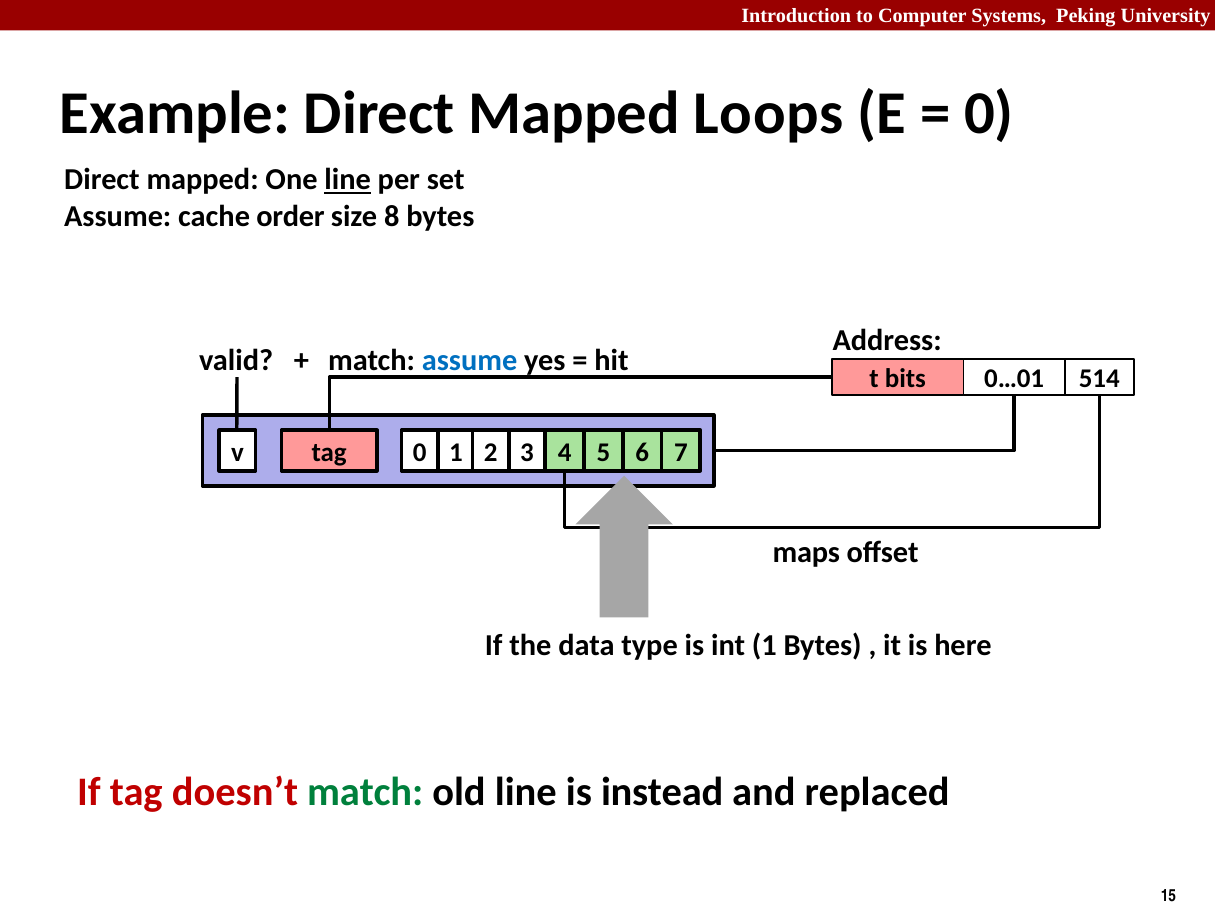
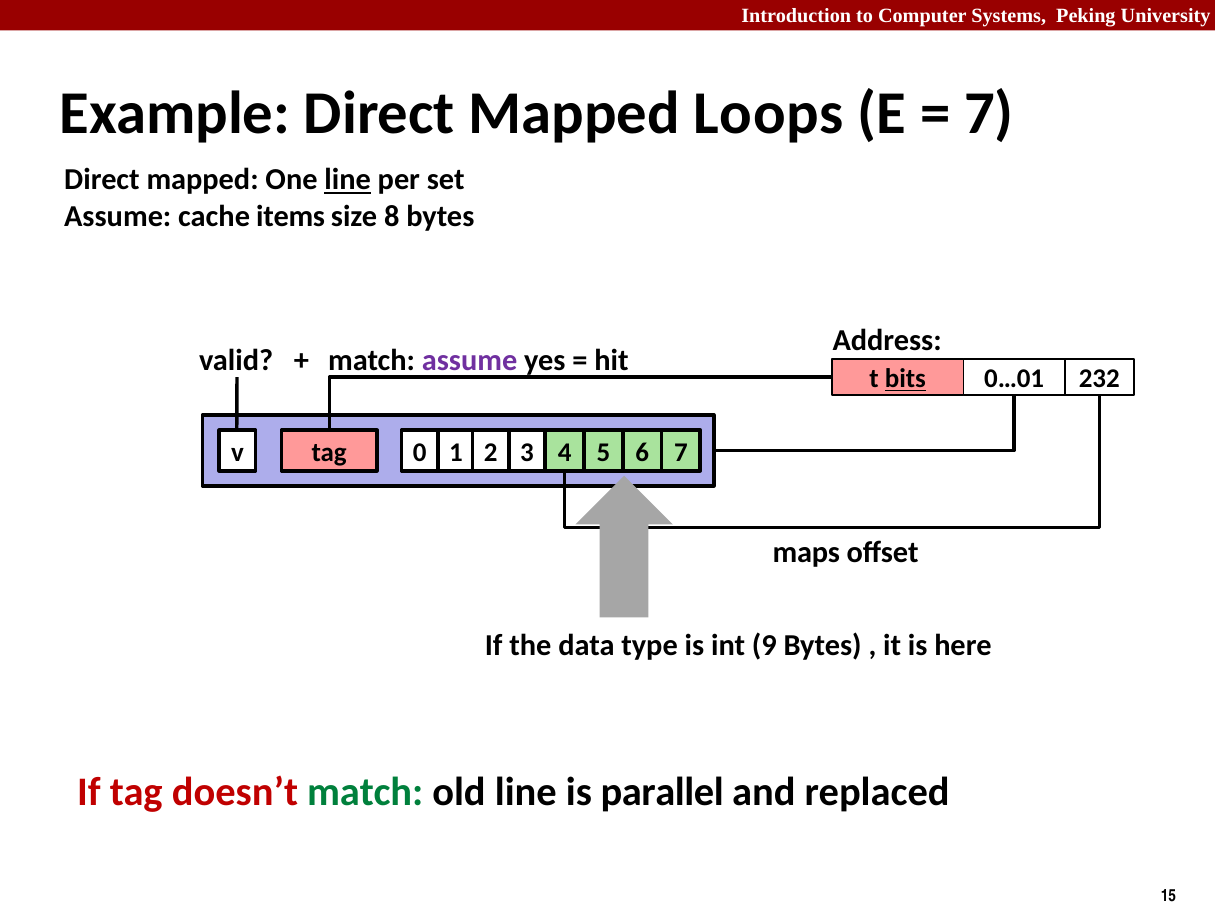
0: 0 -> 7 (989, 114)
order: order -> items (291, 216)
assume colour: blue -> purple (470, 360)
bits underline: none -> present (905, 379)
514: 514 -> 232 (1099, 379)
int 1: 1 -> 9 (764, 645)
instead: instead -> parallel (662, 792)
